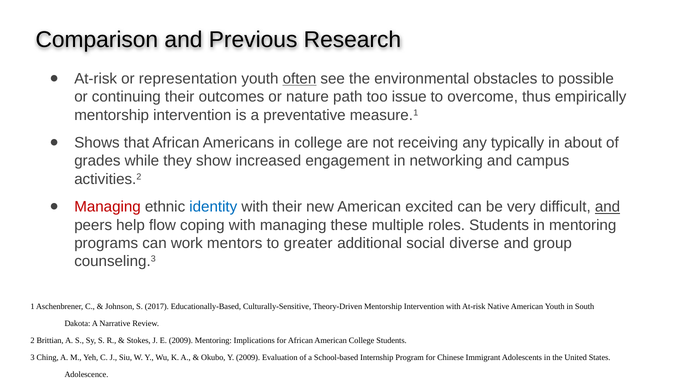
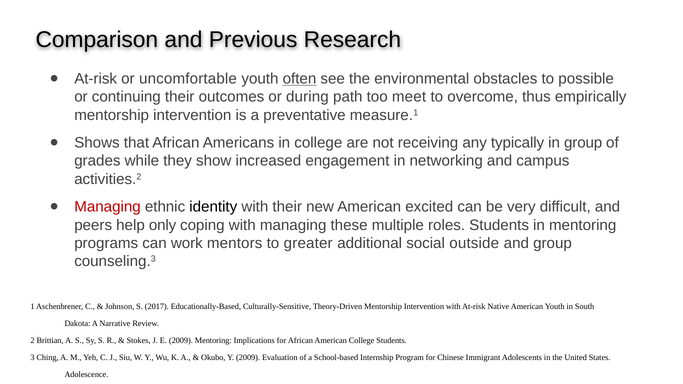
representation: representation -> uncomfortable (188, 79)
nature: nature -> during (307, 97)
issue: issue -> meet (409, 97)
in about: about -> group (583, 143)
identity colour: blue -> black (213, 207)
and underline: present -> none (608, 207)
flow: flow -> only (163, 225)
diverse: diverse -> outside (474, 243)
